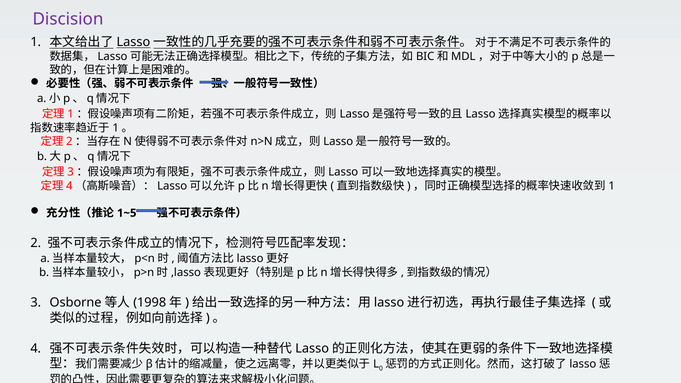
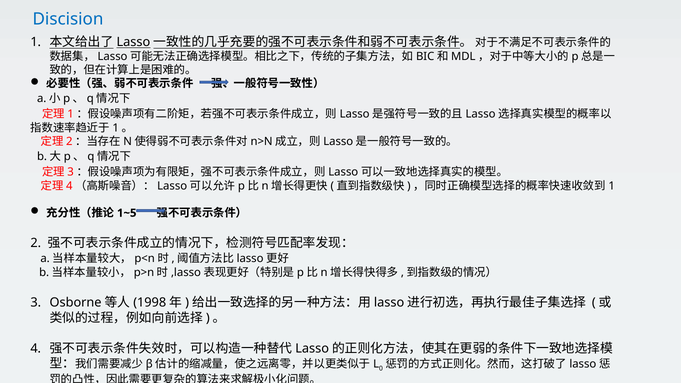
Discision colour: purple -> blue (68, 19)
